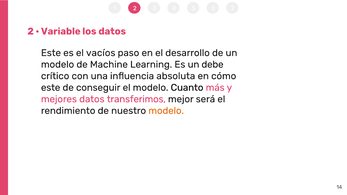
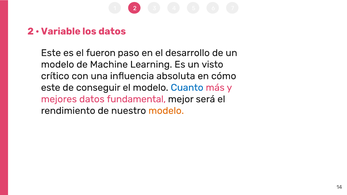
vacíos: vacíos -> fueron (101, 53)
debe: debe -> visto (212, 64)
Cuanto colour: black -> blue (187, 88)
transferimos: transferimos -> fundamental (136, 99)
